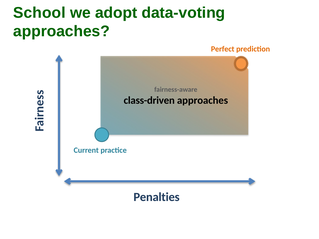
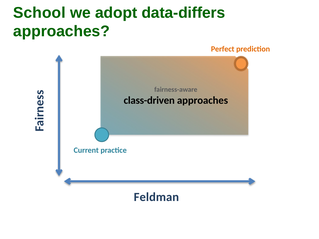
data-voting: data-voting -> data-differs (183, 13)
Penalties: Penalties -> Feldman (156, 197)
